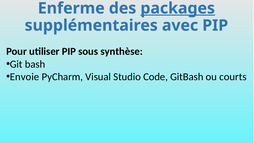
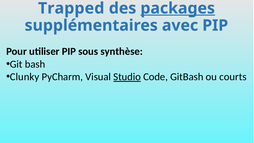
Enferme: Enferme -> Trapped (71, 8)
Envoie: Envoie -> Clunky (25, 77)
Studio underline: none -> present (127, 77)
